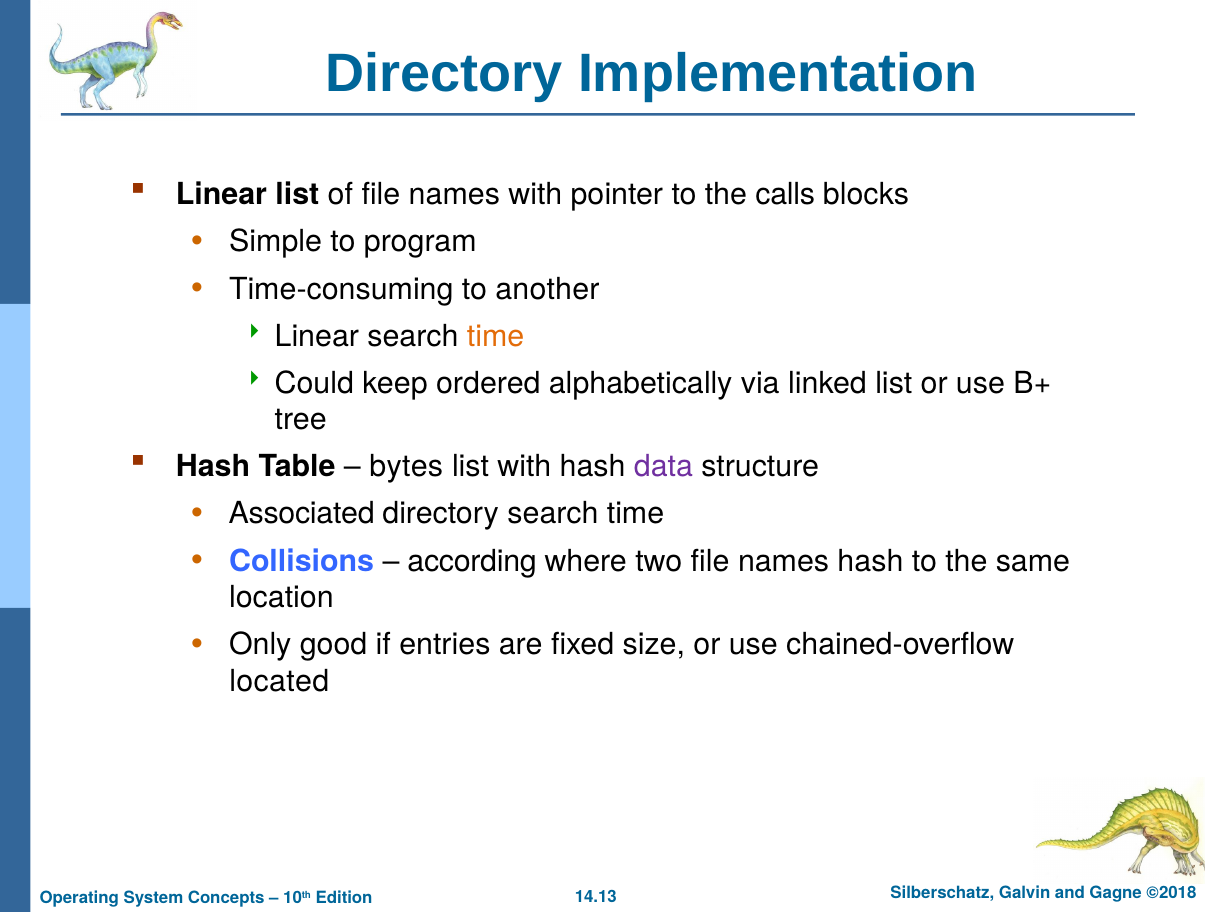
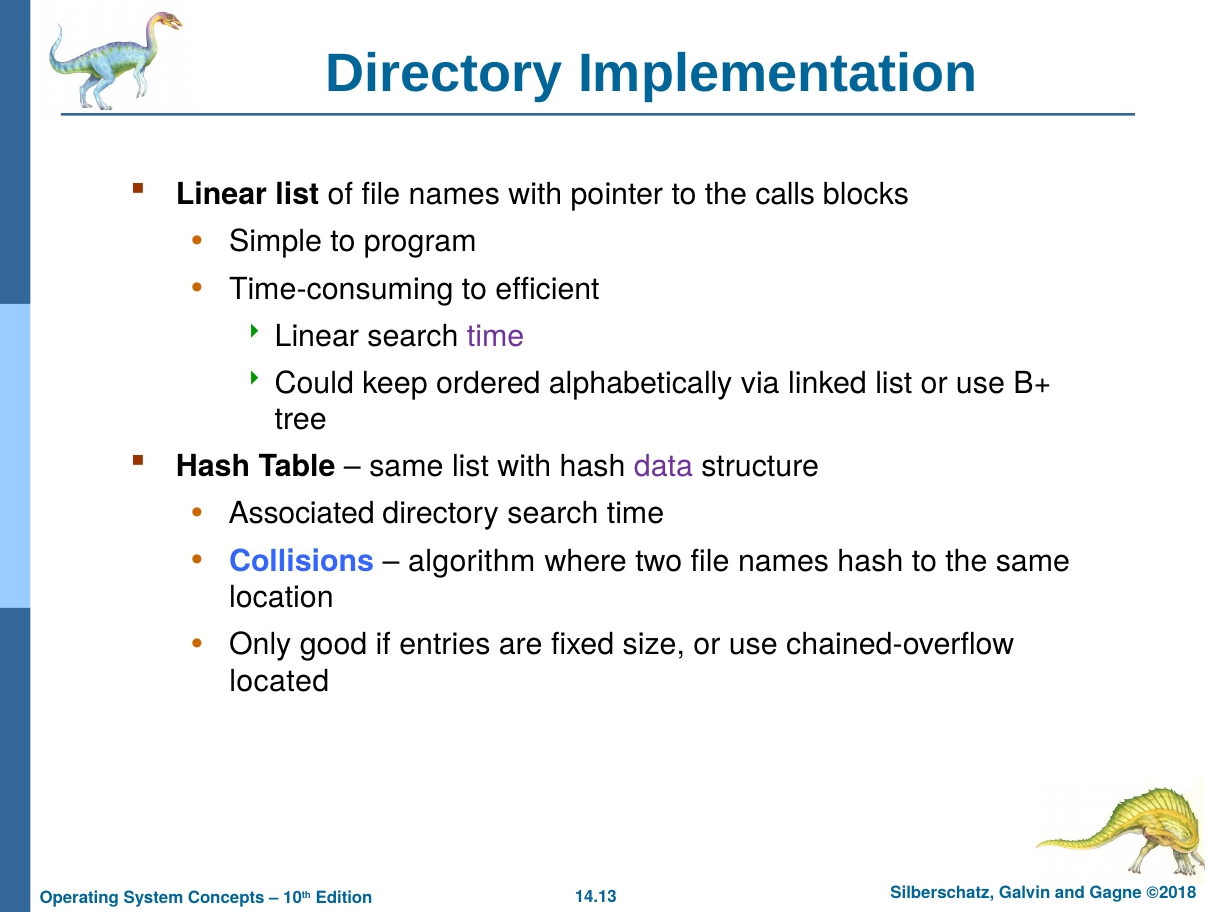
another: another -> efficient (548, 289)
time colour: orange -> purple (496, 336)
bytes: bytes -> same (406, 467)
according: according -> algorithm (472, 561)
